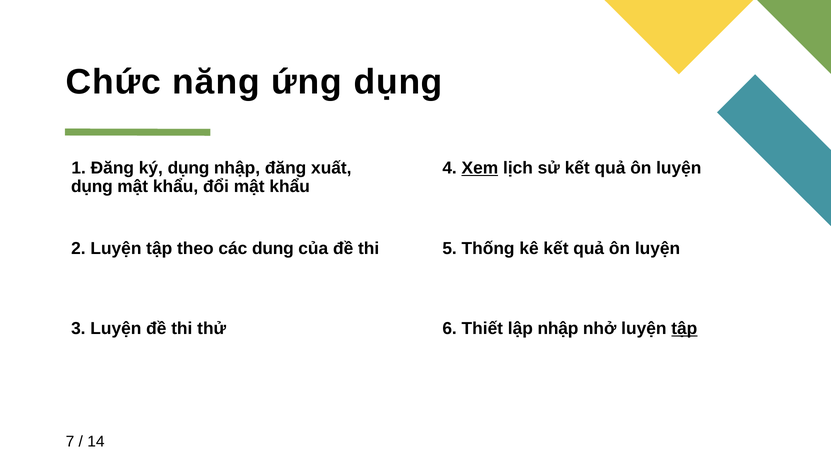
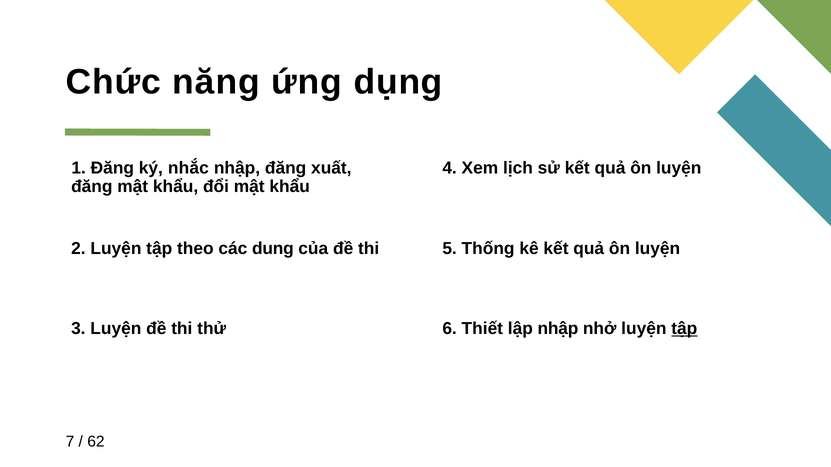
ký dụng: dụng -> nhắc (188, 168)
Xem underline: present -> none (480, 168)
dụng: dụng -> đăng (92, 187)
14: 14 -> 62 (96, 442)
